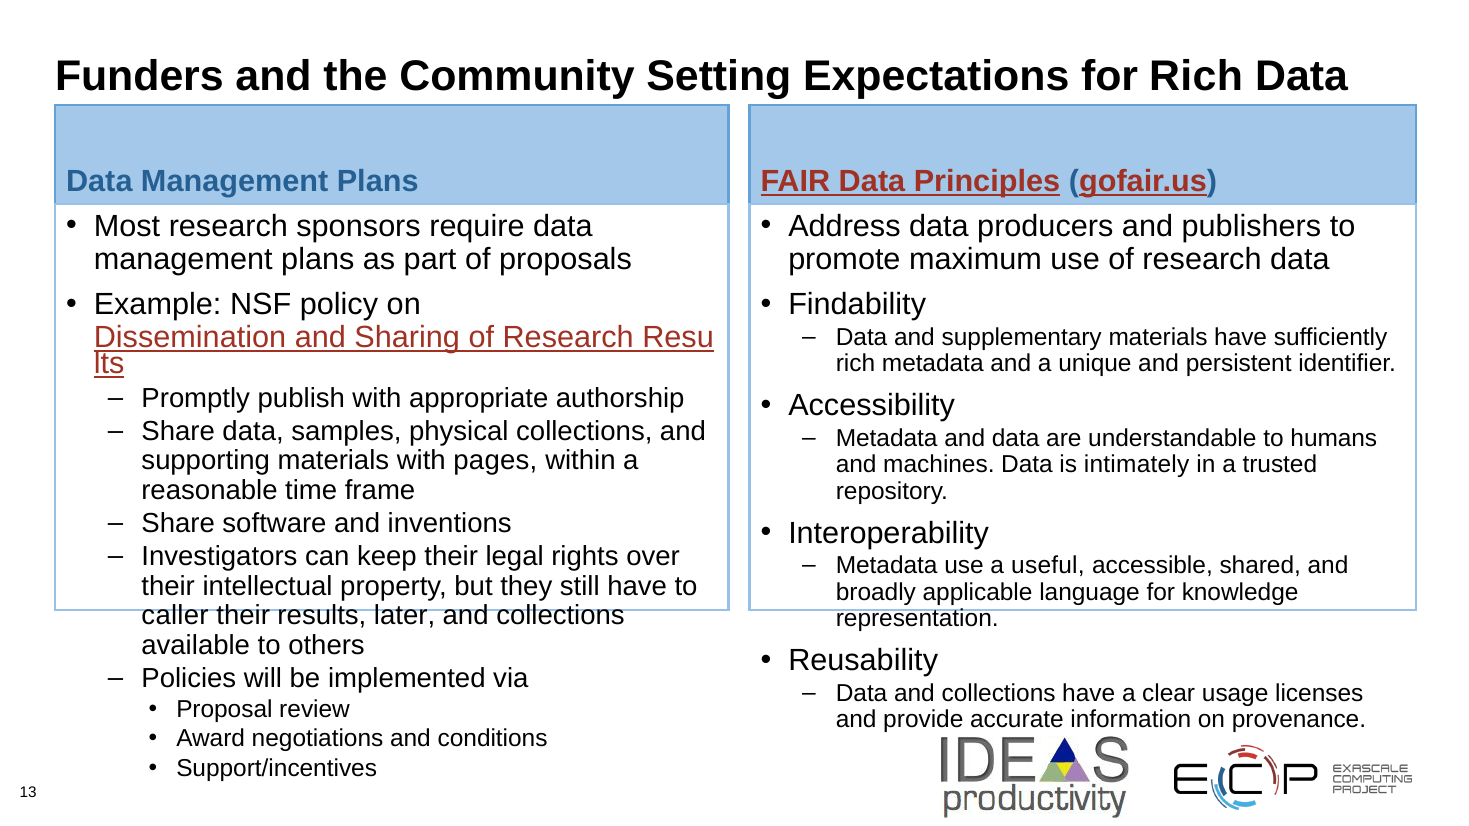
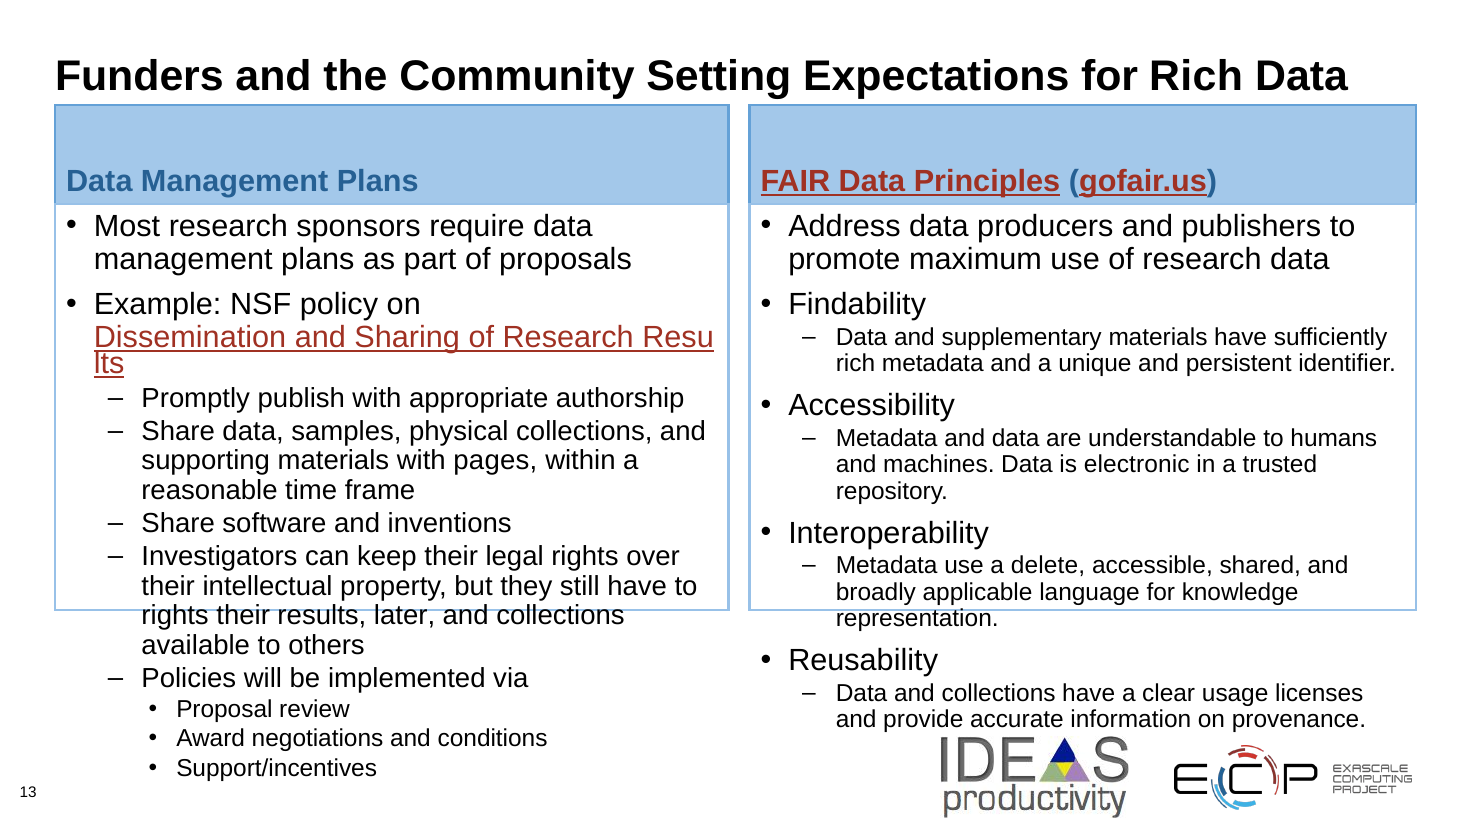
intimately: intimately -> electronic (1137, 465)
useful: useful -> delete (1048, 566)
caller: caller -> rights (175, 616)
